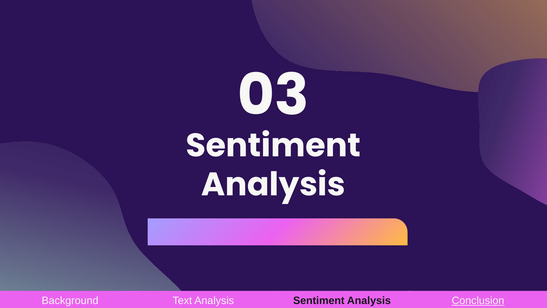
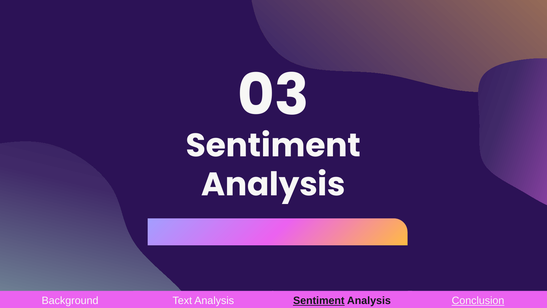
Sentiment underline: none -> present (319, 300)
